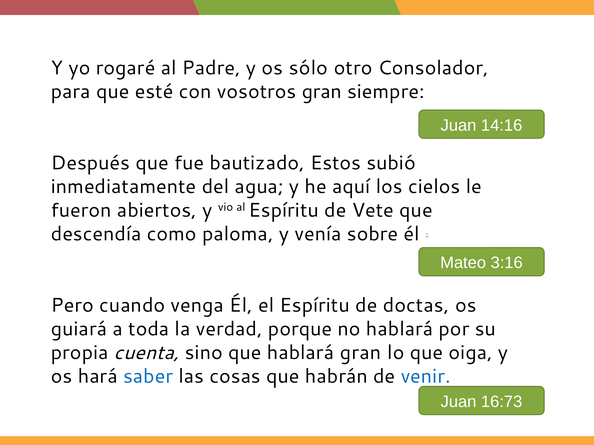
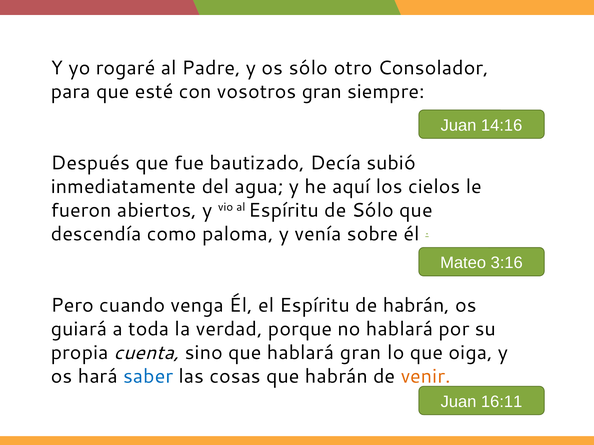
Estos: Estos -> Decía (336, 163)
de Vete: Vete -> Sólo (373, 211)
de doctas: doctas -> habrán (416, 306)
venir colour: blue -> orange (426, 377)
16:73: 16:73 -> 16:11 (502, 402)
